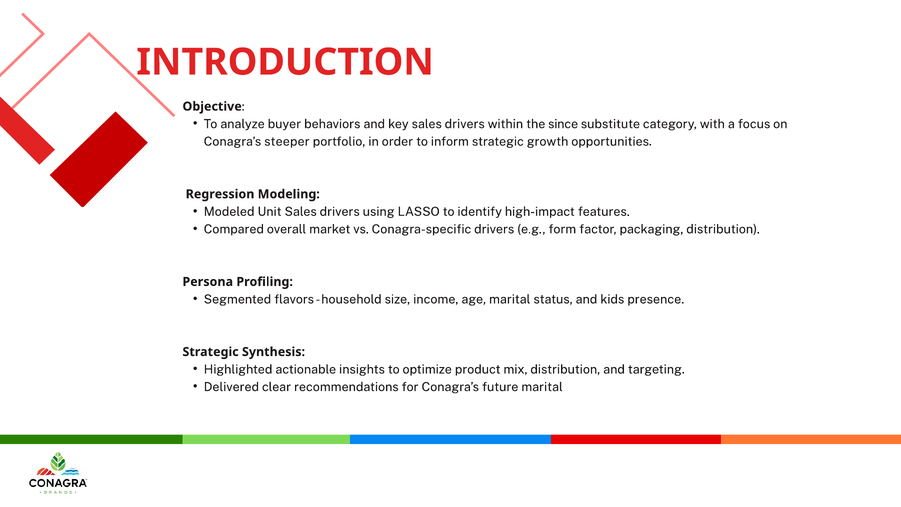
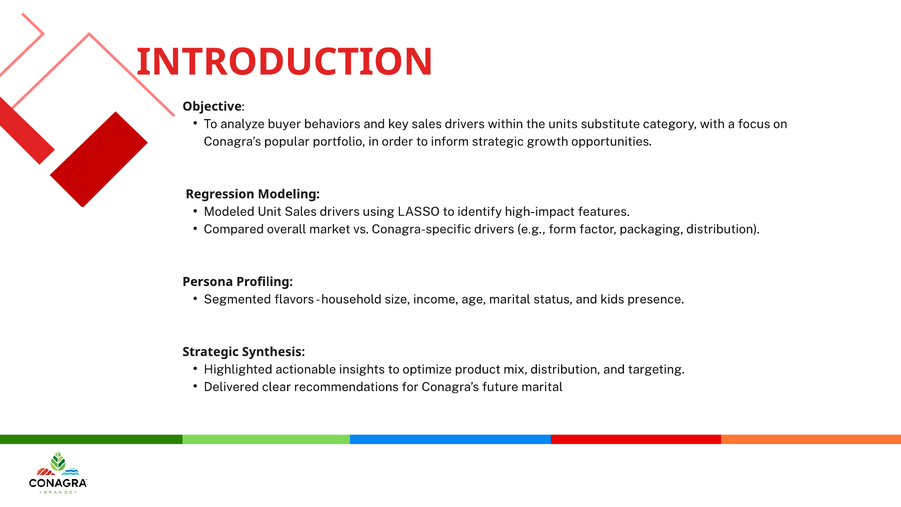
since: since -> units (563, 124)
steeper: steeper -> popular (287, 141)
